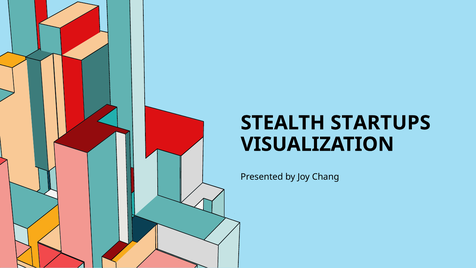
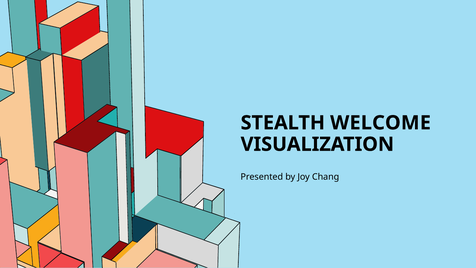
STARTUPS: STARTUPS -> WELCOME (381, 123)
